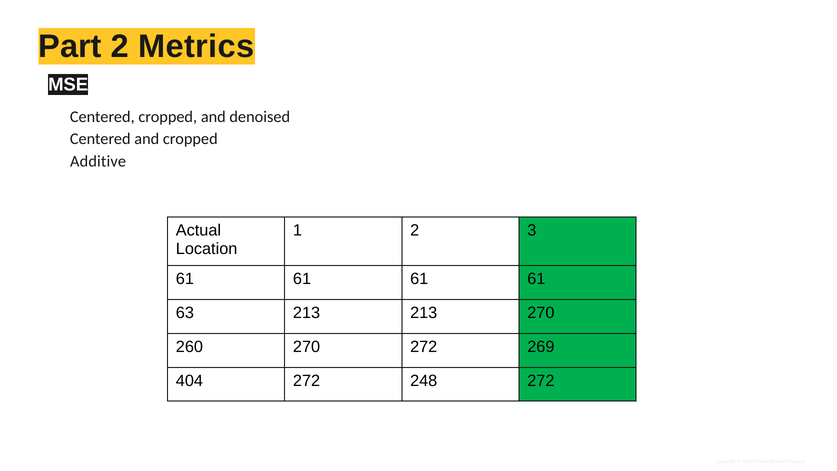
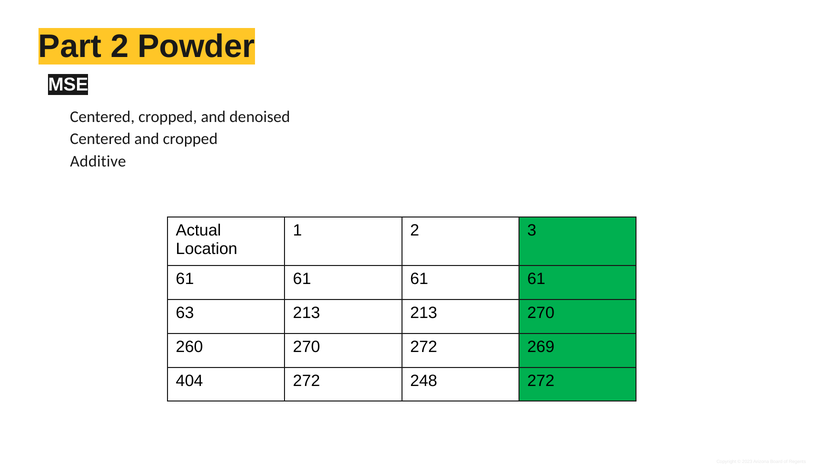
Metrics: Metrics -> Powder (196, 47)
